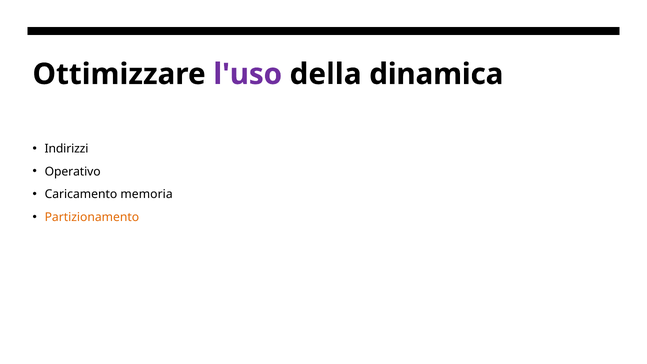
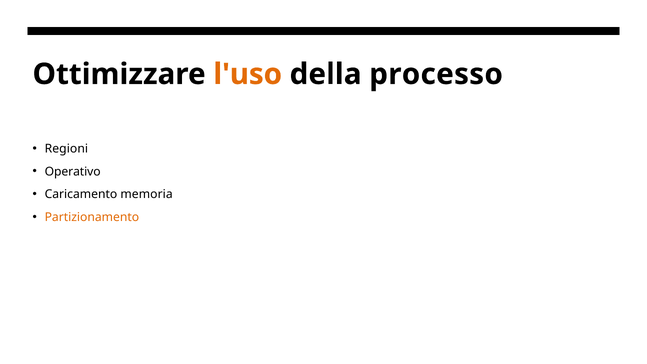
l'uso colour: purple -> orange (248, 74)
dinamica: dinamica -> processo (436, 74)
Indirizzi: Indirizzi -> Regioni (66, 149)
